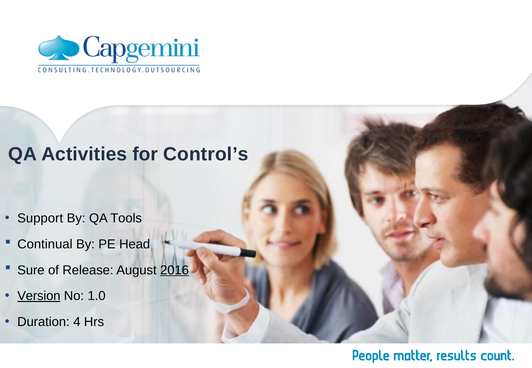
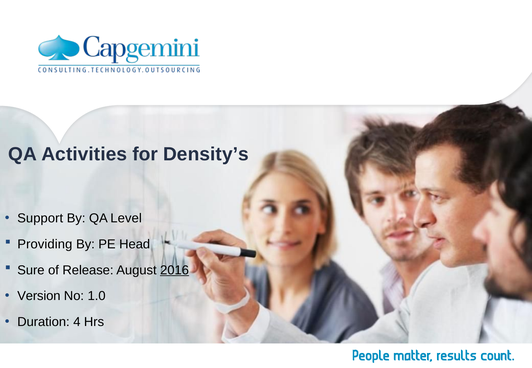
Control’s: Control’s -> Density’s (206, 154)
Tools: Tools -> Level (126, 218)
Continual: Continual -> Providing (45, 244)
Version underline: present -> none (39, 296)
